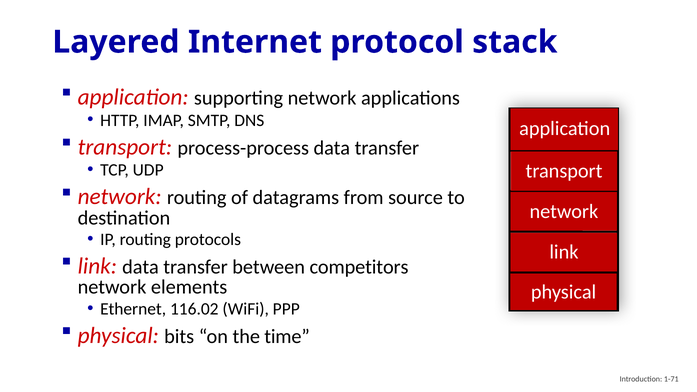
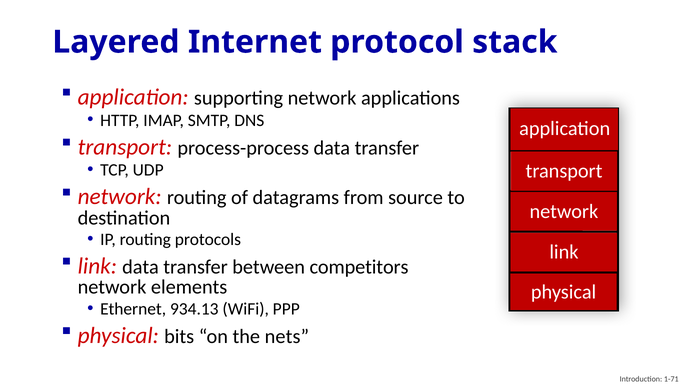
116.02: 116.02 -> 934.13 (194, 309)
time: time -> nets (287, 337)
